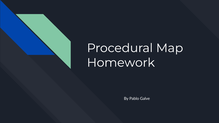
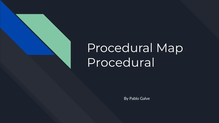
Homework: Homework -> Procedural (121, 63)
